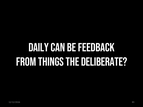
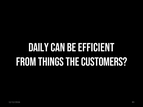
FEEDBACK: FEEDBACK -> EFFICIENT (96, 48)
DELIBERATE: DELIBERATE -> CUSTOMERS (104, 62)
